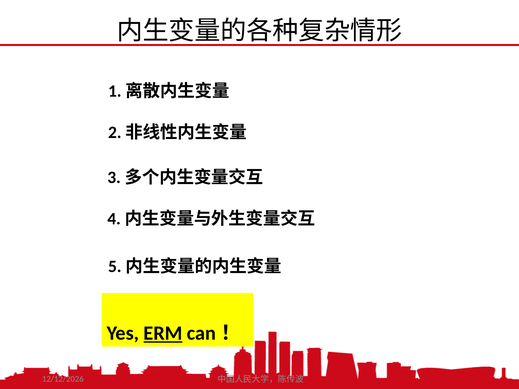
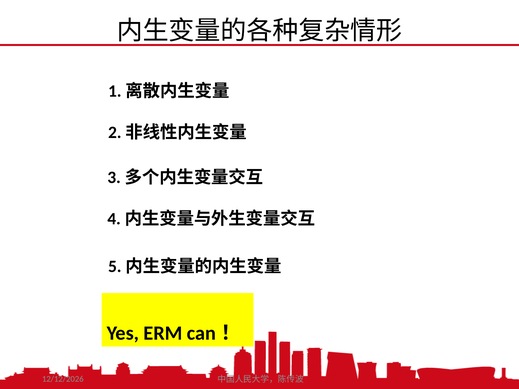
ERM underline: present -> none (163, 334)
